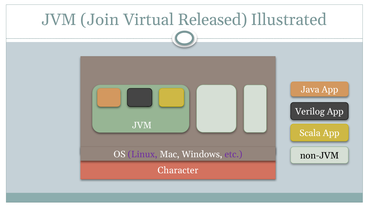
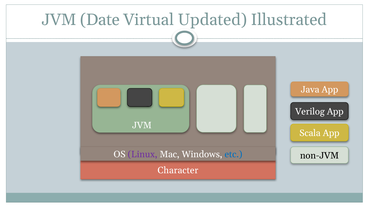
Join: Join -> Date (100, 20)
Released: Released -> Updated (212, 20)
etc colour: purple -> blue (233, 155)
